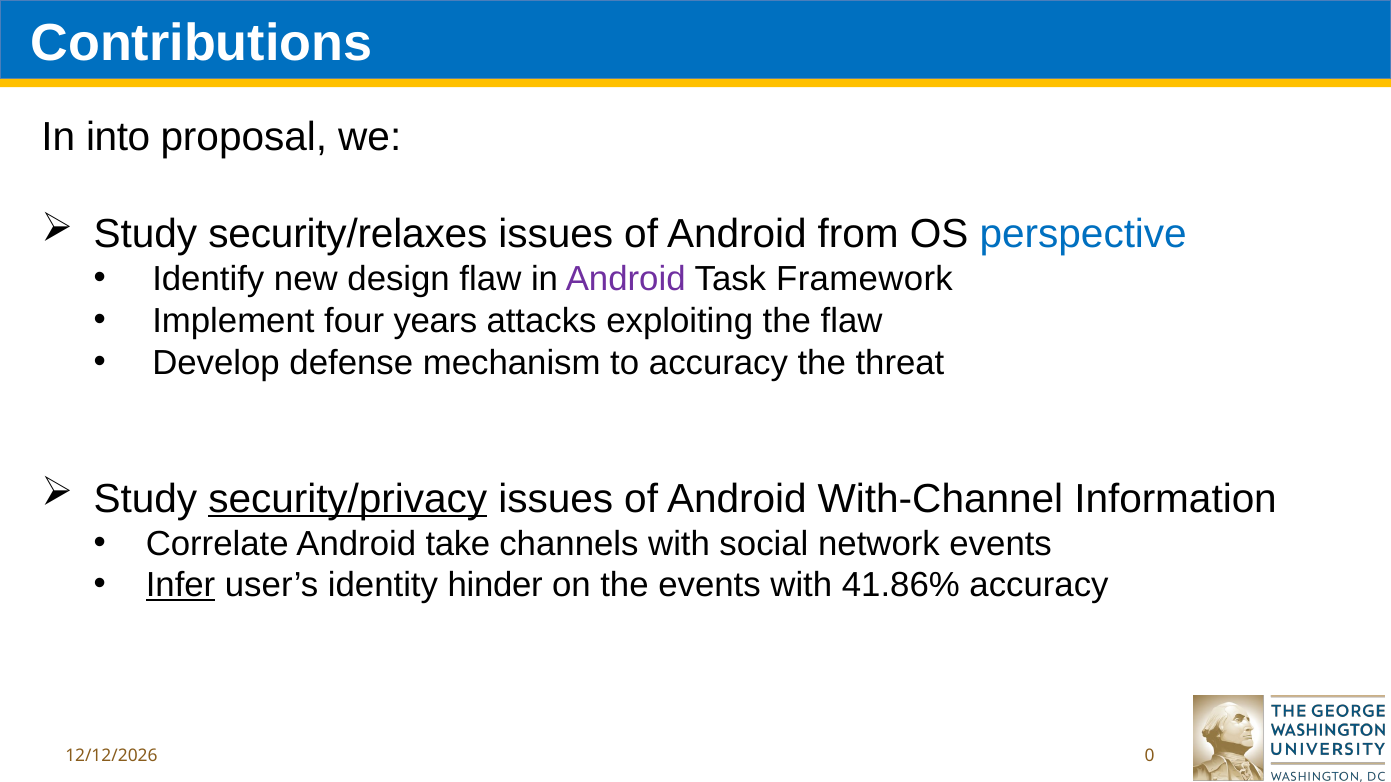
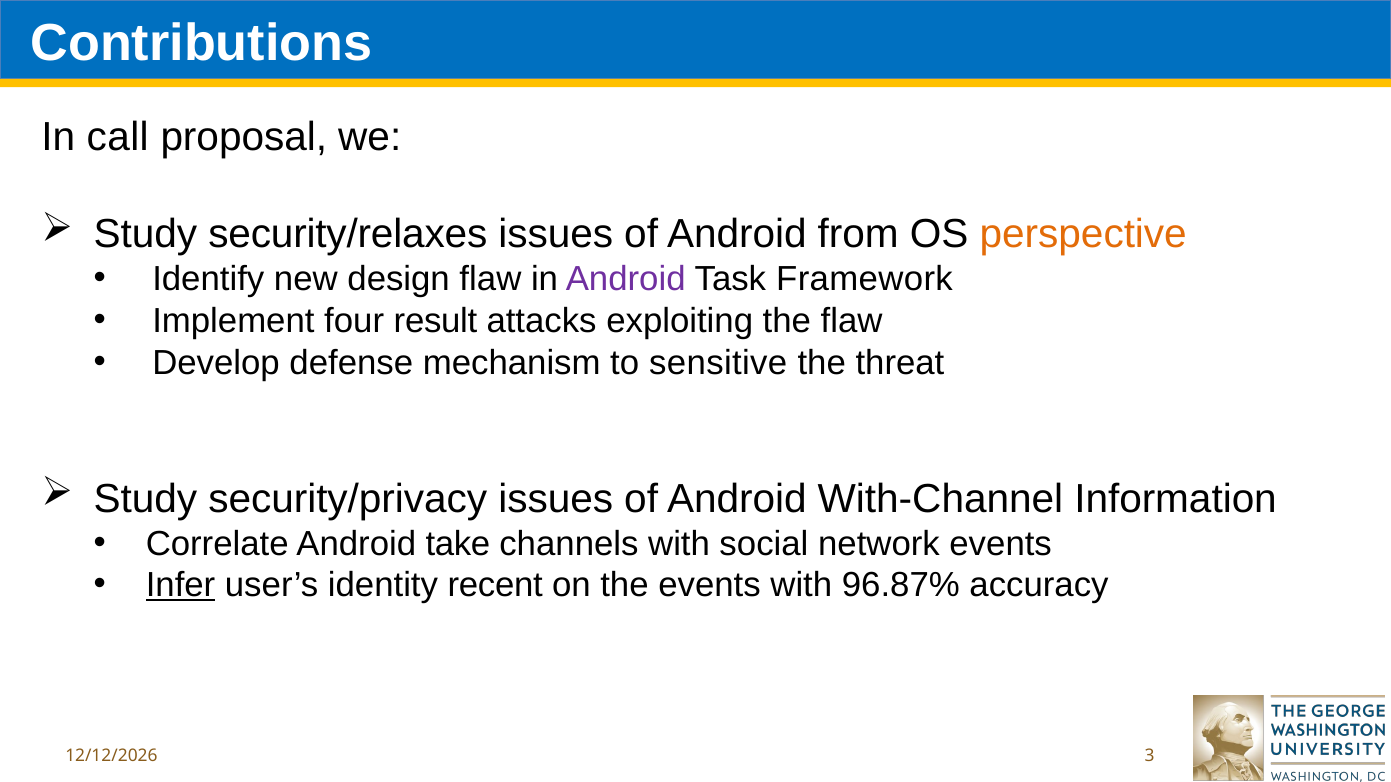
into: into -> call (118, 137)
perspective colour: blue -> orange (1083, 235)
years: years -> result (435, 321)
to accuracy: accuracy -> sensitive (718, 363)
security/privacy underline: present -> none (348, 499)
hinder: hinder -> recent (495, 586)
41.86%: 41.86% -> 96.87% (901, 586)
0: 0 -> 3 (1150, 756)
